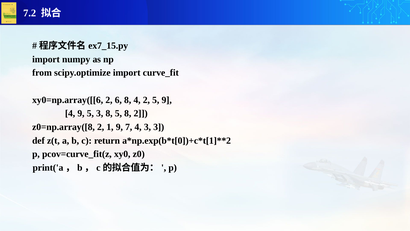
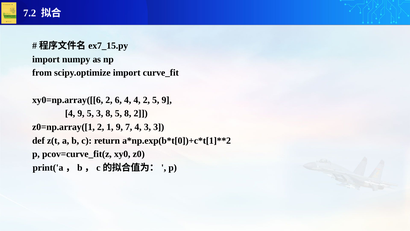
6 8: 8 -> 4 (128, 100)
z0=np.array([8: z0=np.array([8 -> z0=np.array([1 (64, 127)
